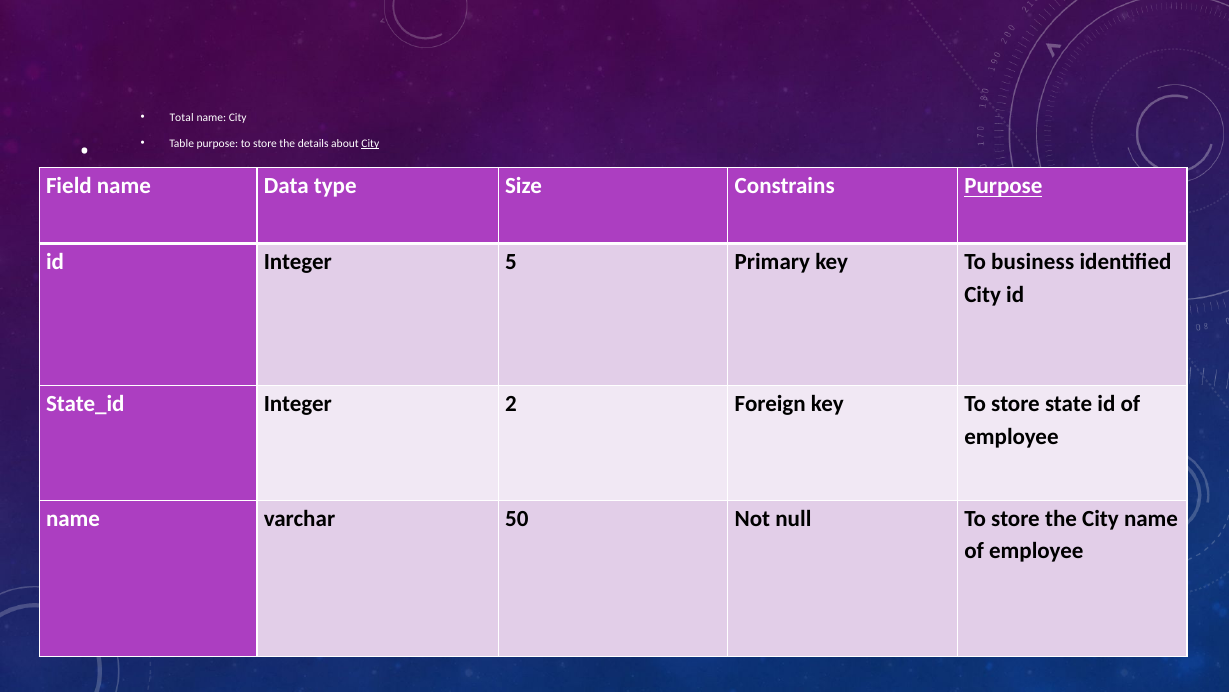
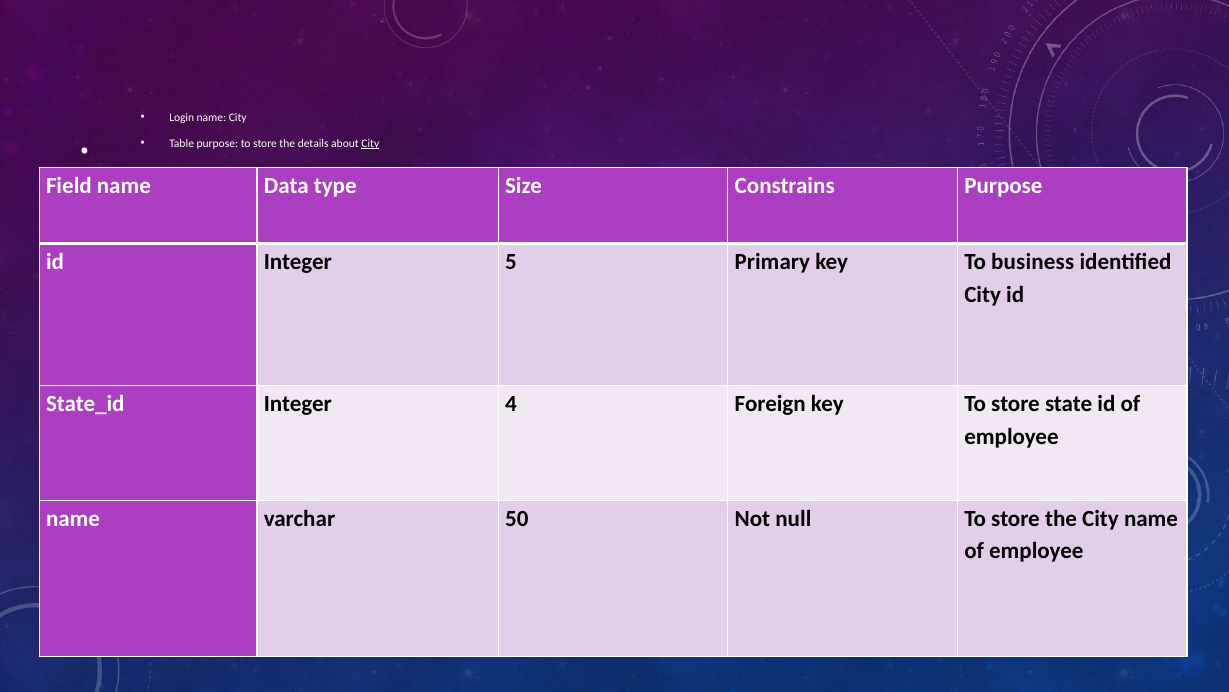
Total: Total -> Login (182, 117)
Purpose underline: present -> none (1003, 186)
2: 2 -> 4 (511, 404)
